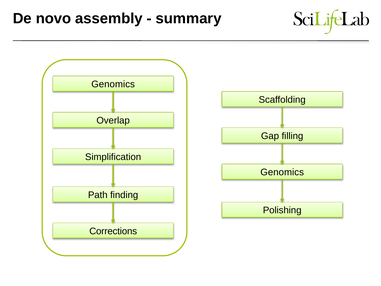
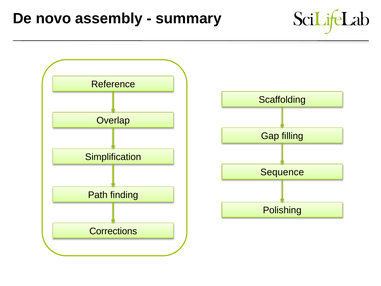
Genomics: Genomics -> Reference (113, 84)
Genomics: Genomics -> Sequence (282, 172)
